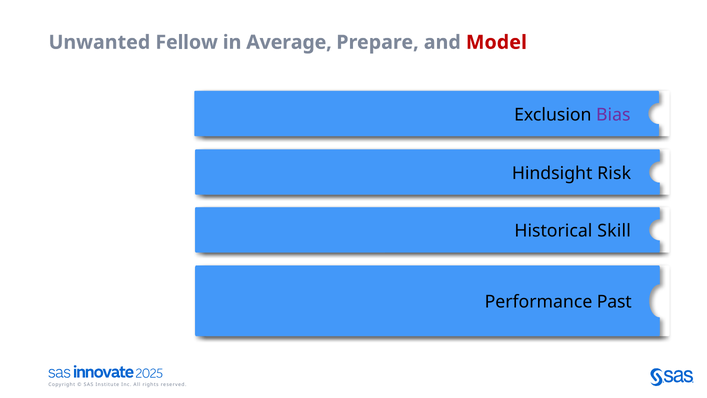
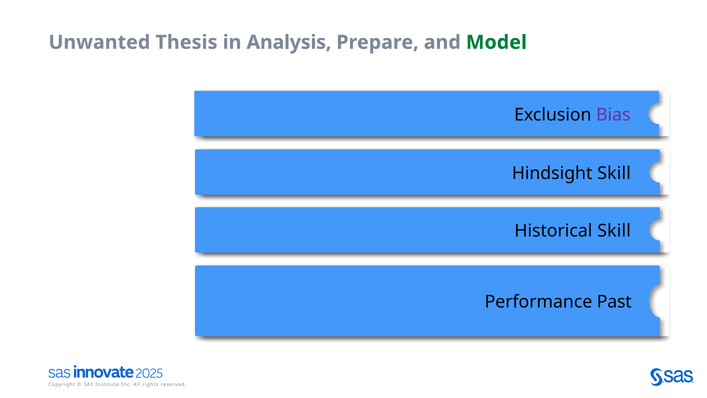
Fellow: Fellow -> Thesis (186, 42)
Average: Average -> Analysis (289, 42)
Model colour: red -> green (496, 42)
Hindsight Risk: Risk -> Skill (614, 173)
